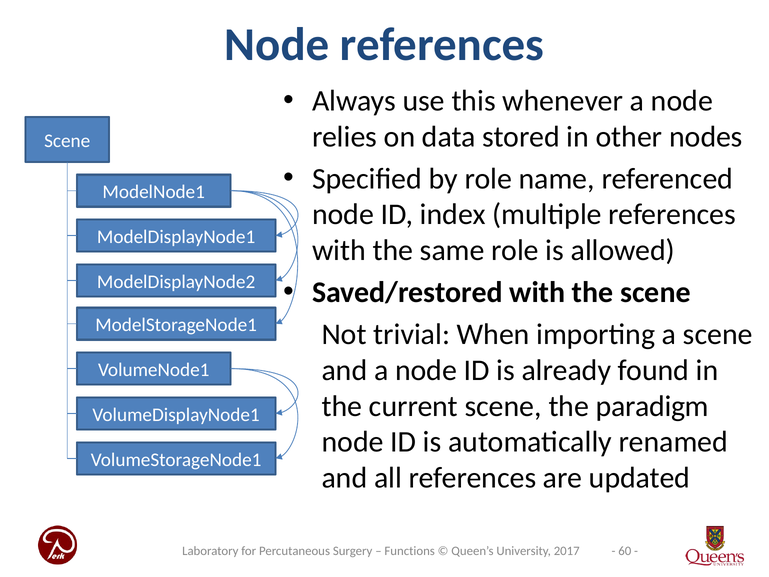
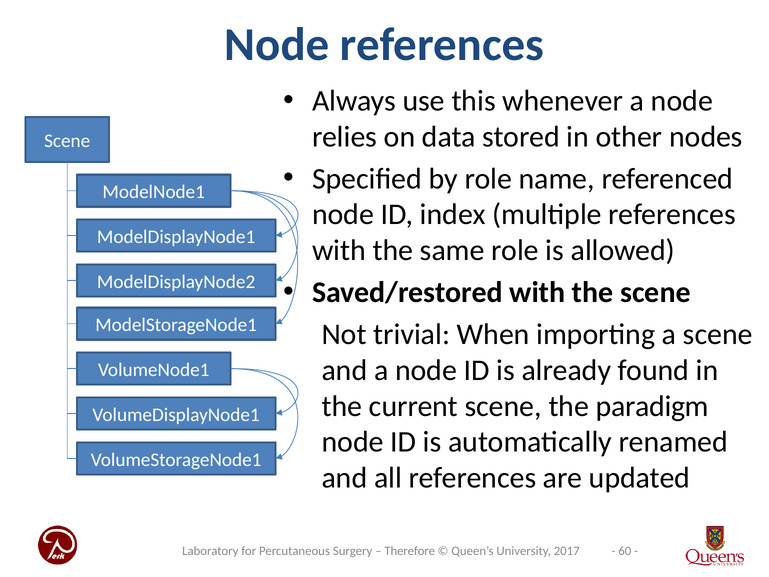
Functions: Functions -> Therefore (410, 551)
